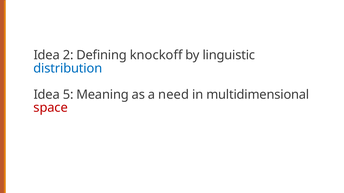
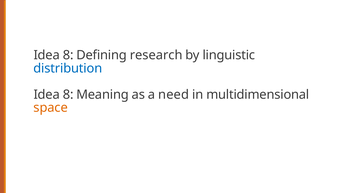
2: 2 -> 8 (68, 55)
knockoff: knockoff -> research (156, 55)
5: 5 -> 8 (68, 95)
space colour: red -> orange (51, 108)
